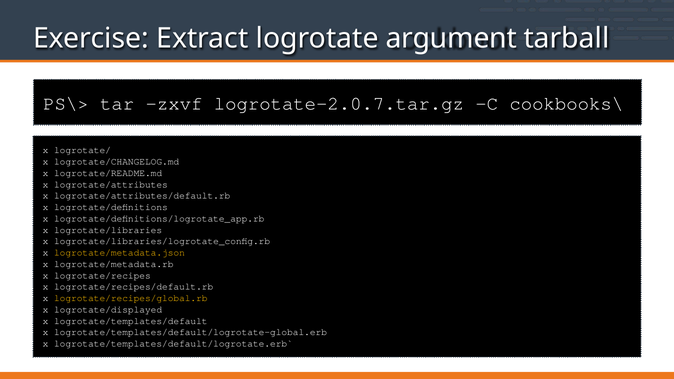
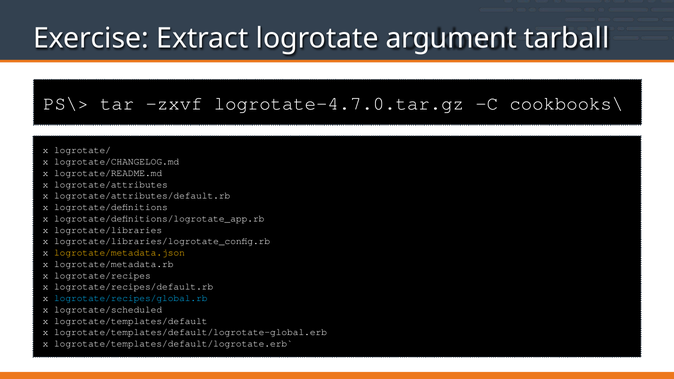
logrotate-2.0.7.tar.gz: logrotate-2.0.7.tar.gz -> logrotate-4.7.0.tar.gz (339, 103)
logrotate/recipes/global.rb colour: yellow -> light blue (131, 298)
logrotate/displayed: logrotate/displayed -> logrotate/scheduled (108, 310)
